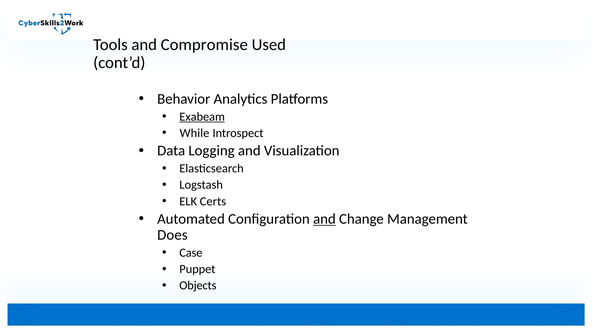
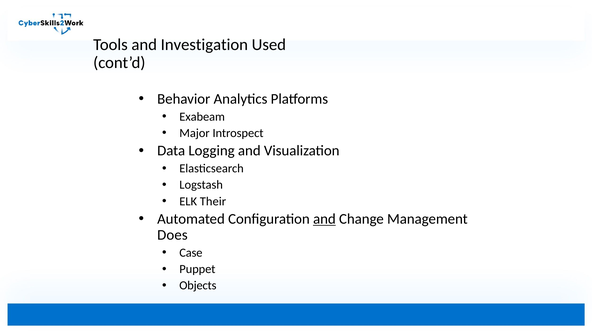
Compromise: Compromise -> Investigation (204, 45)
Exabeam underline: present -> none (202, 117)
While: While -> Major (195, 133)
Certs: Certs -> Their (213, 201)
